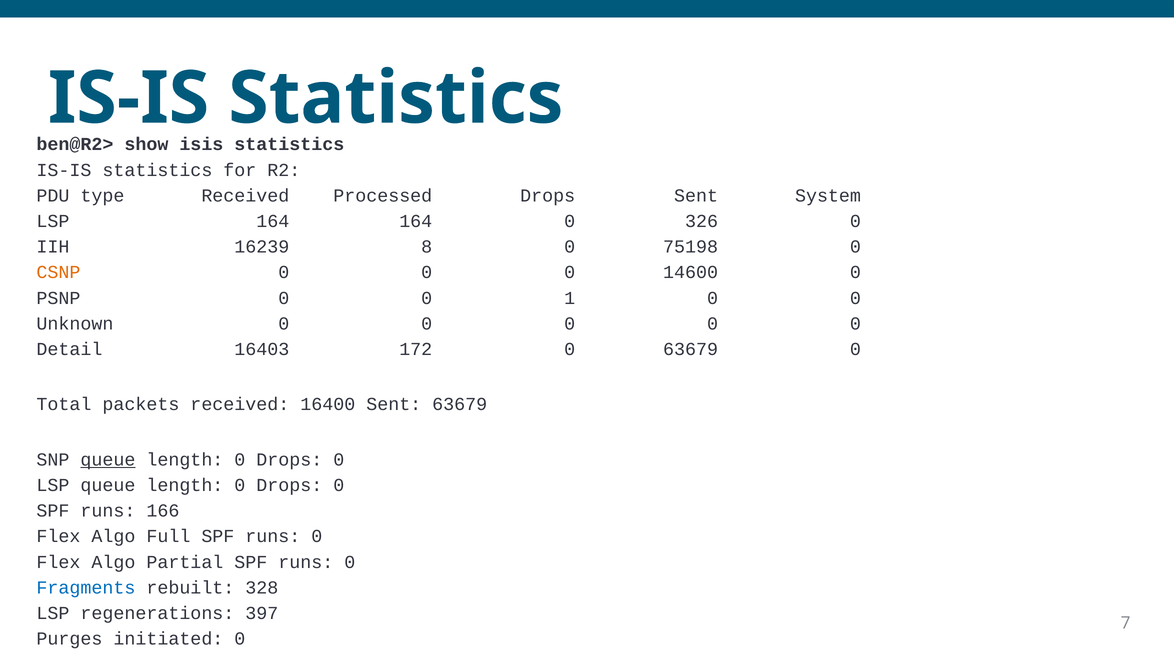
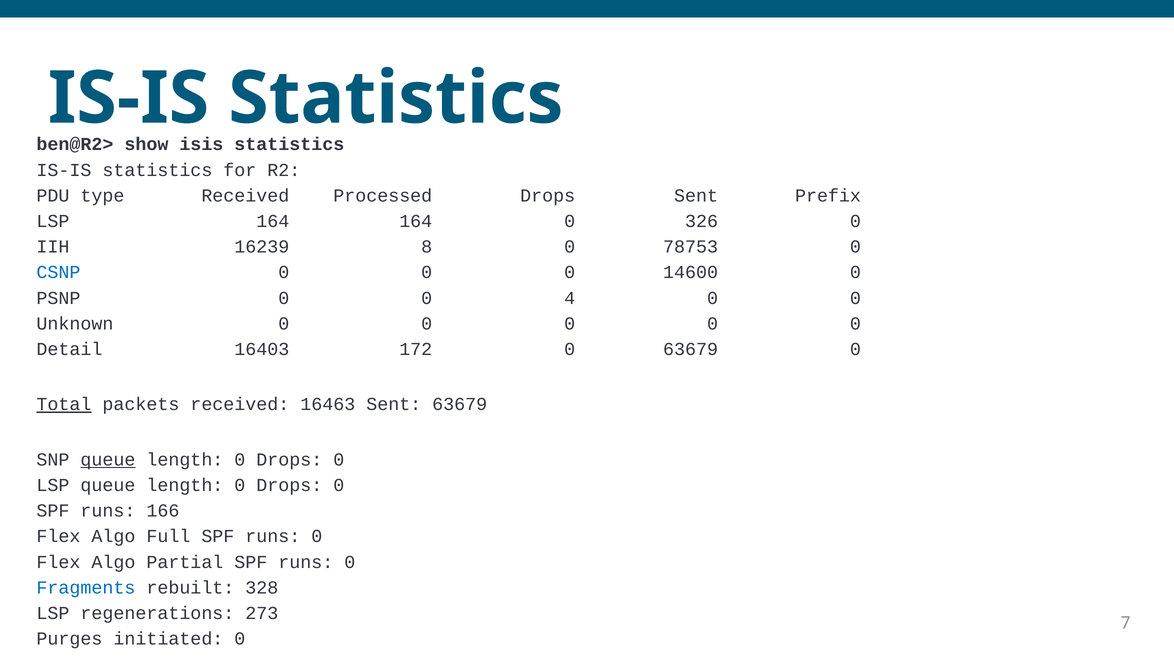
System: System -> Prefix (828, 196)
75198: 75198 -> 78753 (691, 247)
CSNP colour: orange -> blue (58, 273)
1: 1 -> 4 (570, 298)
Total underline: none -> present (64, 405)
16400: 16400 -> 16463 (328, 405)
397: 397 -> 273 (262, 614)
